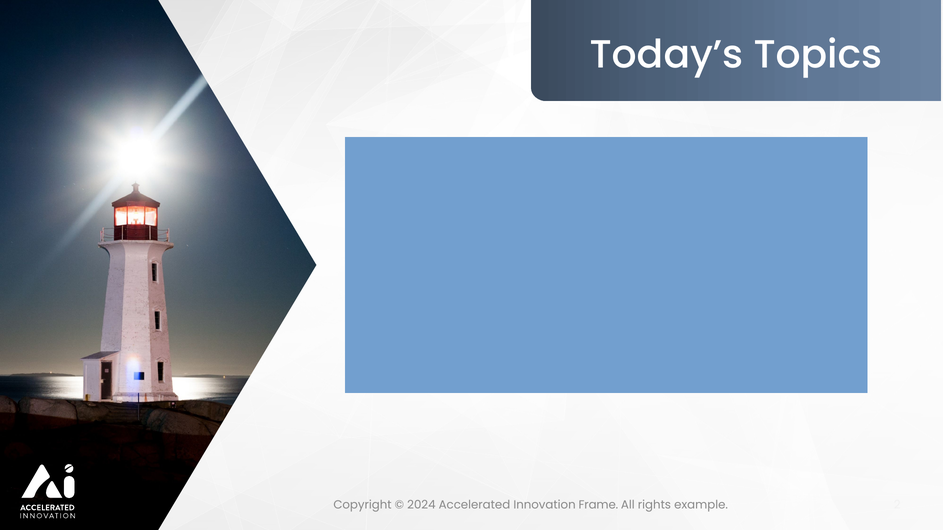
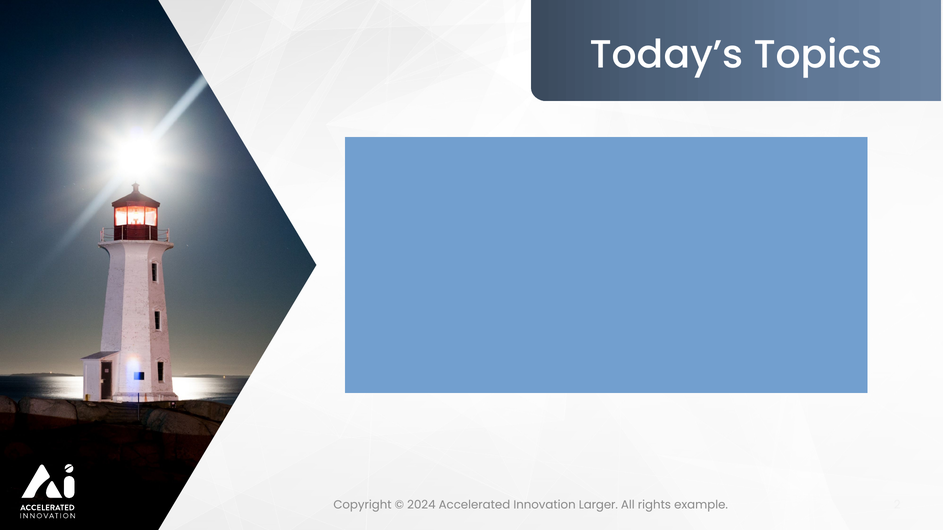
Frame: Frame -> Larger (598, 505)
